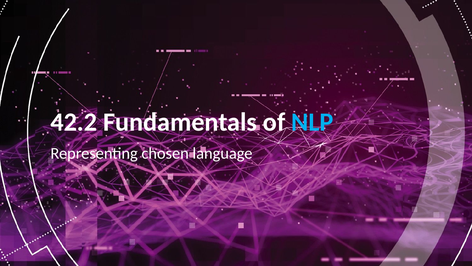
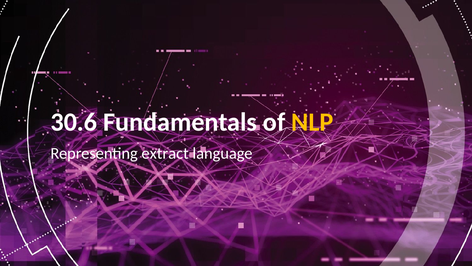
42.2: 42.2 -> 30.6 (74, 122)
NLP colour: light blue -> yellow (312, 122)
chosen: chosen -> extract (165, 153)
